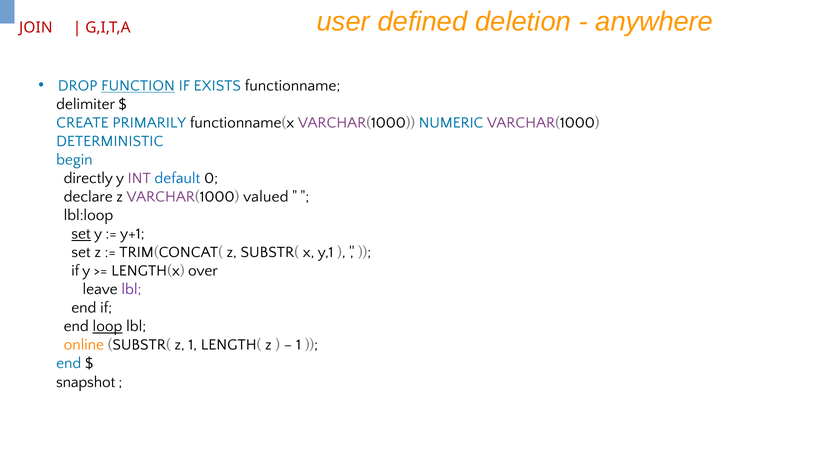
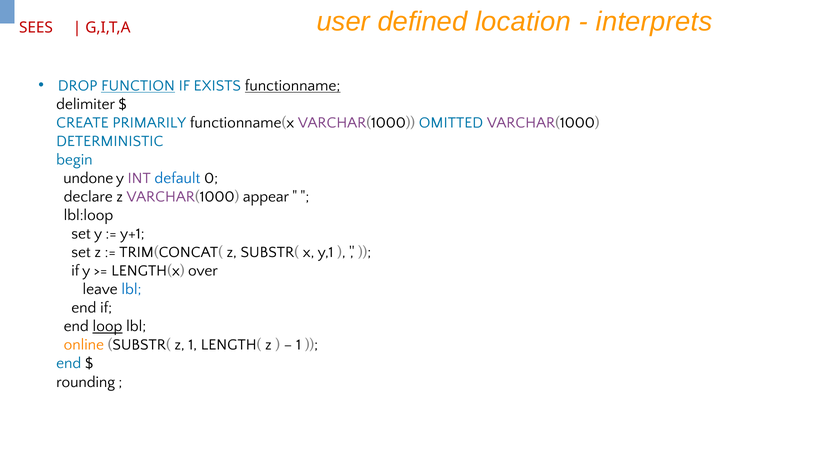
deletion: deletion -> location (523, 21)
anywhere: anywhere -> interprets (654, 21)
JOIN: JOIN -> SEES (36, 28)
functionname underline: none -> present (293, 85)
NUMERIC: NUMERIC -> OMITTED (451, 122)
directly: directly -> undone (88, 178)
valued: valued -> appear (266, 196)
set underline: present -> none (81, 233)
lbl colour: purple -> blue (131, 289)
snapshot: snapshot -> rounding (86, 381)
